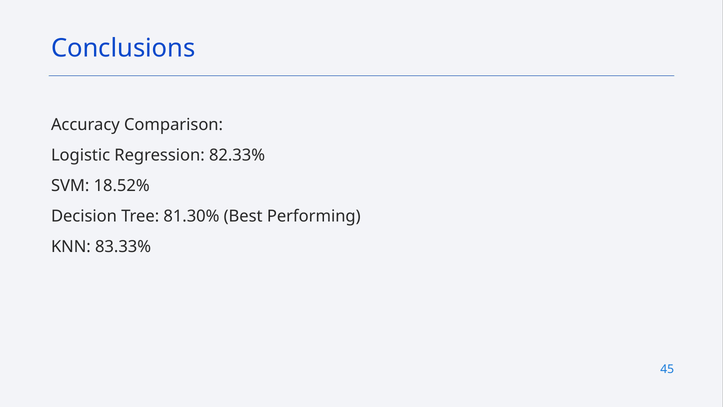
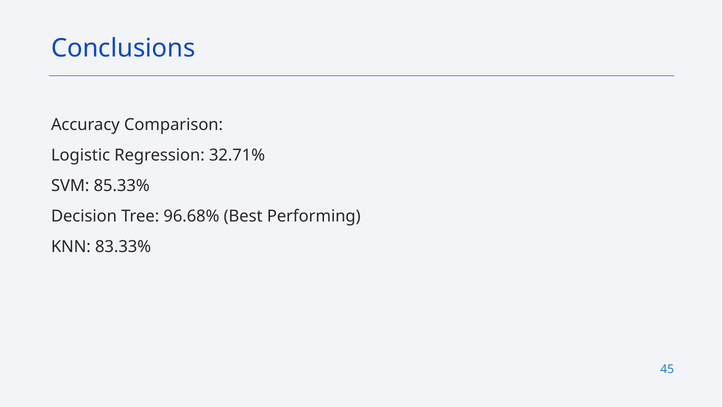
82.33%: 82.33% -> 32.71% (237, 155)
18.52%: 18.52% -> 85.33% (122, 186)
81.30%: 81.30% -> 96.68% (191, 216)
